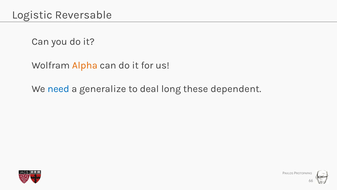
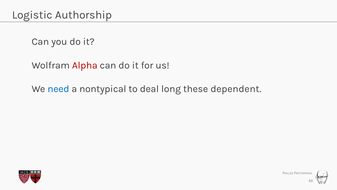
Reversable: Reversable -> Authorship (84, 15)
Alpha colour: orange -> red (85, 65)
generalize: generalize -> nontypical (103, 89)
